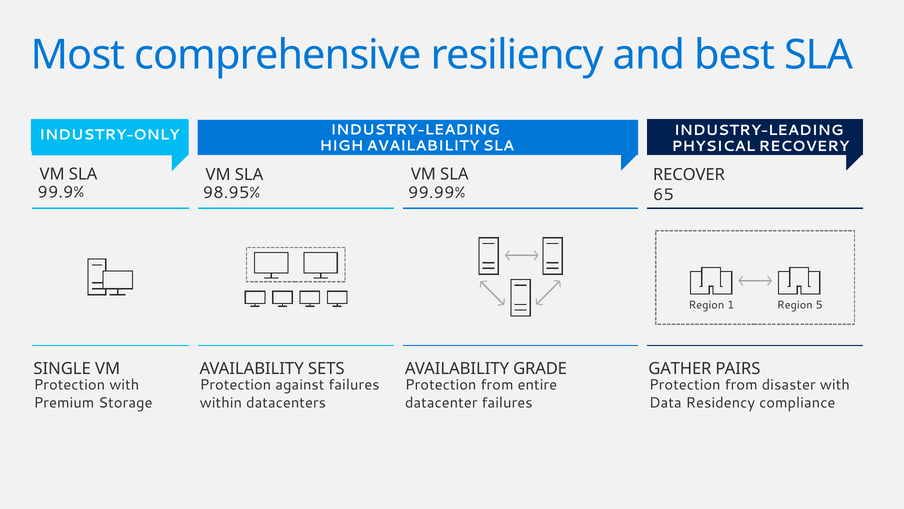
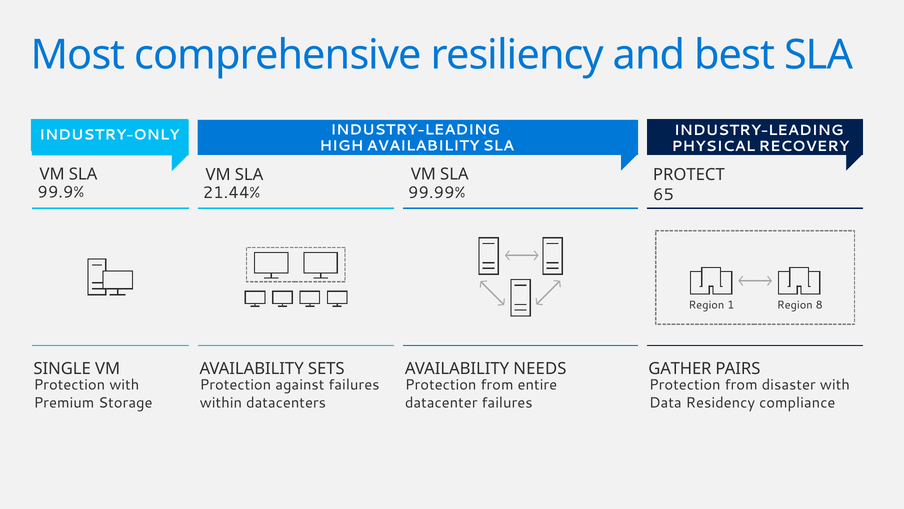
RECOVER: RECOVER -> PROTECT (689, 175)
98.95%: 98.95% -> 21.44% (231, 192)
5: 5 -> 8 (819, 305)
GRADE: GRADE -> NEEDS (540, 368)
